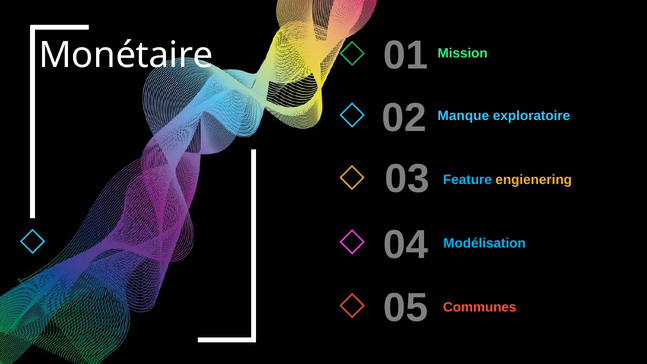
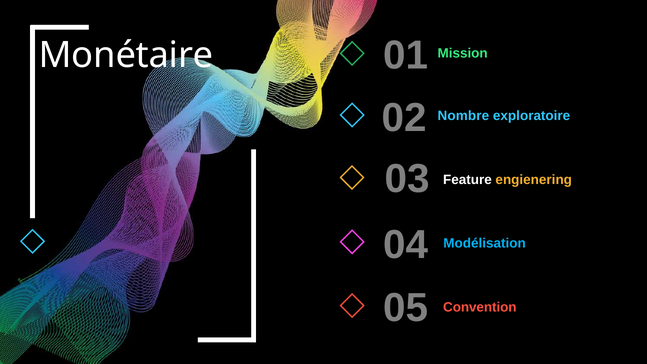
Manque: Manque -> Nombre (463, 116)
Feature colour: light blue -> white (467, 180)
Communes: Communes -> Convention (480, 307)
